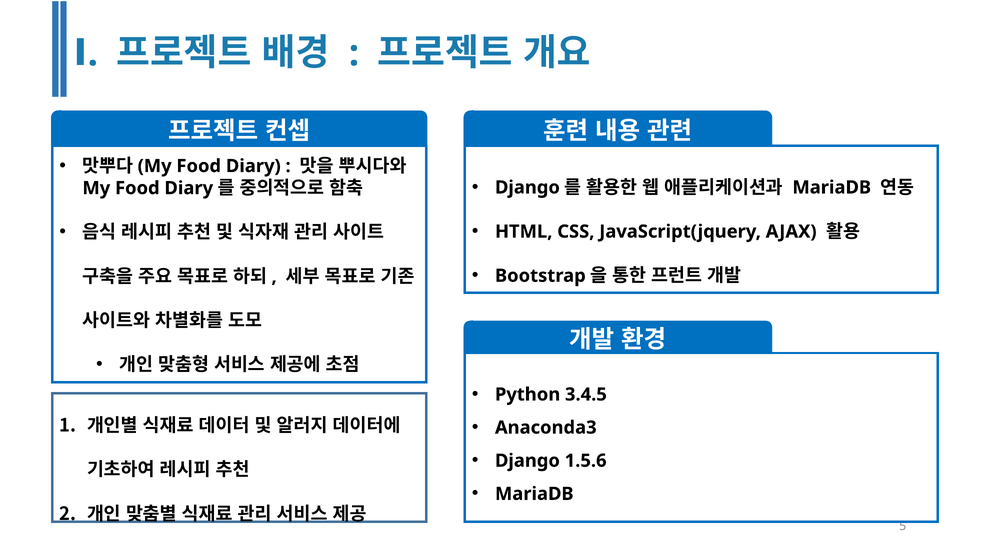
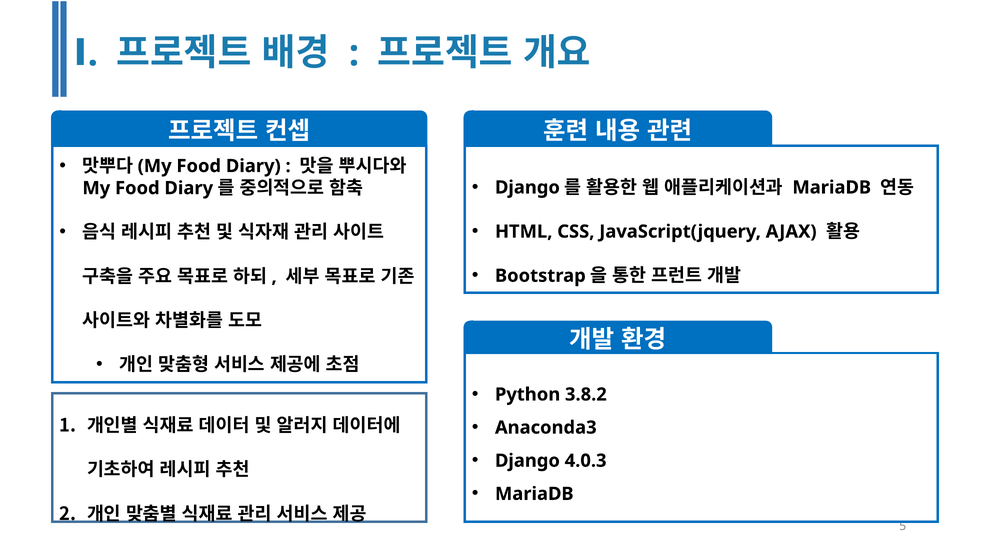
3.4.5: 3.4.5 -> 3.8.2 (586, 394)
1.5.6: 1.5.6 -> 4.0.3 (586, 461)
